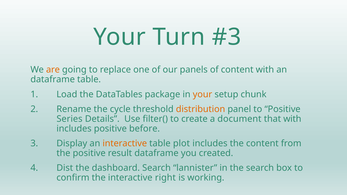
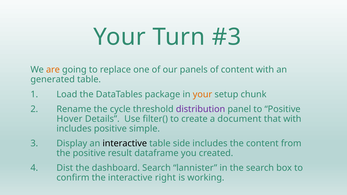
dataframe: dataframe -> generated (53, 80)
distribution colour: orange -> purple (201, 109)
Series: Series -> Hover (70, 119)
before: before -> simple (145, 129)
interactive colour: orange -> black (125, 144)
plot: plot -> side (182, 144)
